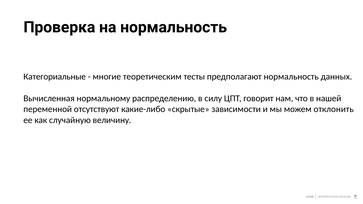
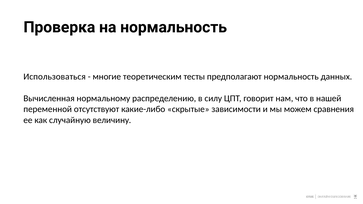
Категориальные: Категориальные -> Использоваться (55, 77)
отклонить: отклонить -> сравнения (334, 109)
